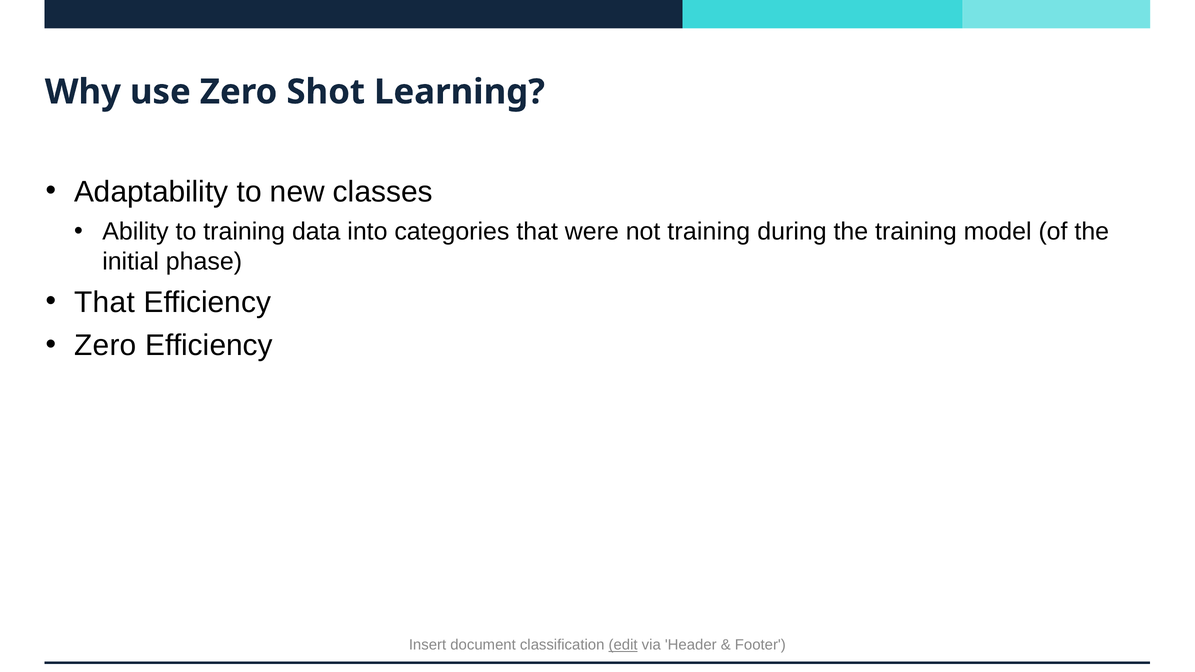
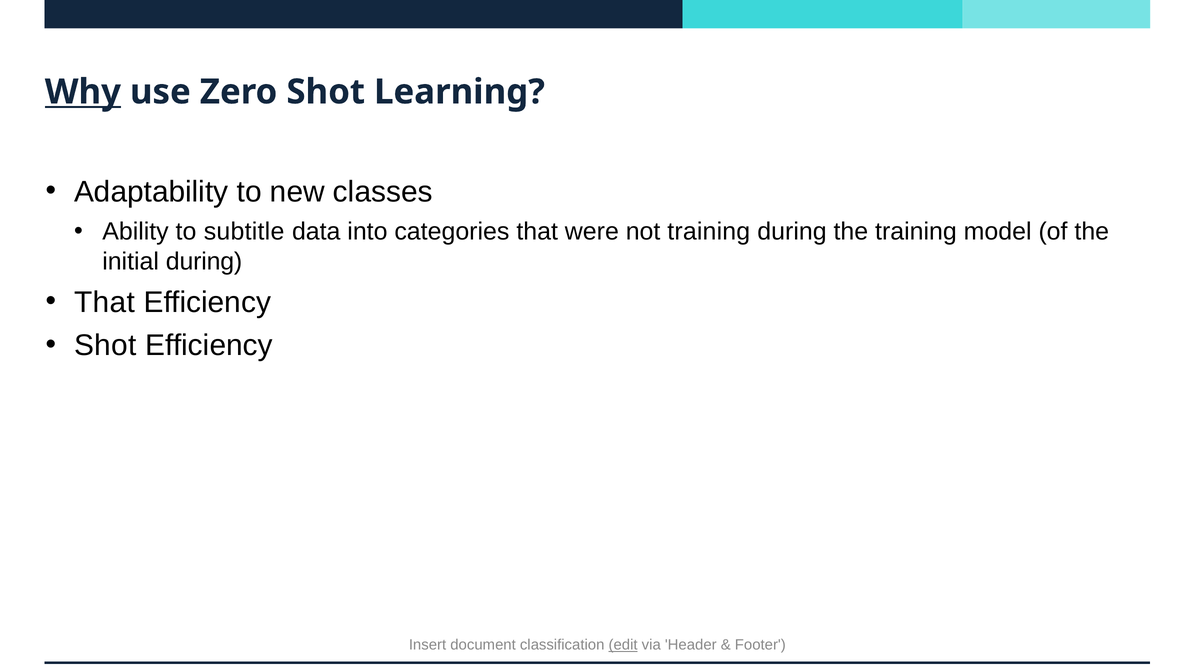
Why underline: none -> present (83, 92)
to training: training -> subtitle (244, 232)
initial phase: phase -> during (204, 262)
Zero: Zero -> Shot (105, 346)
